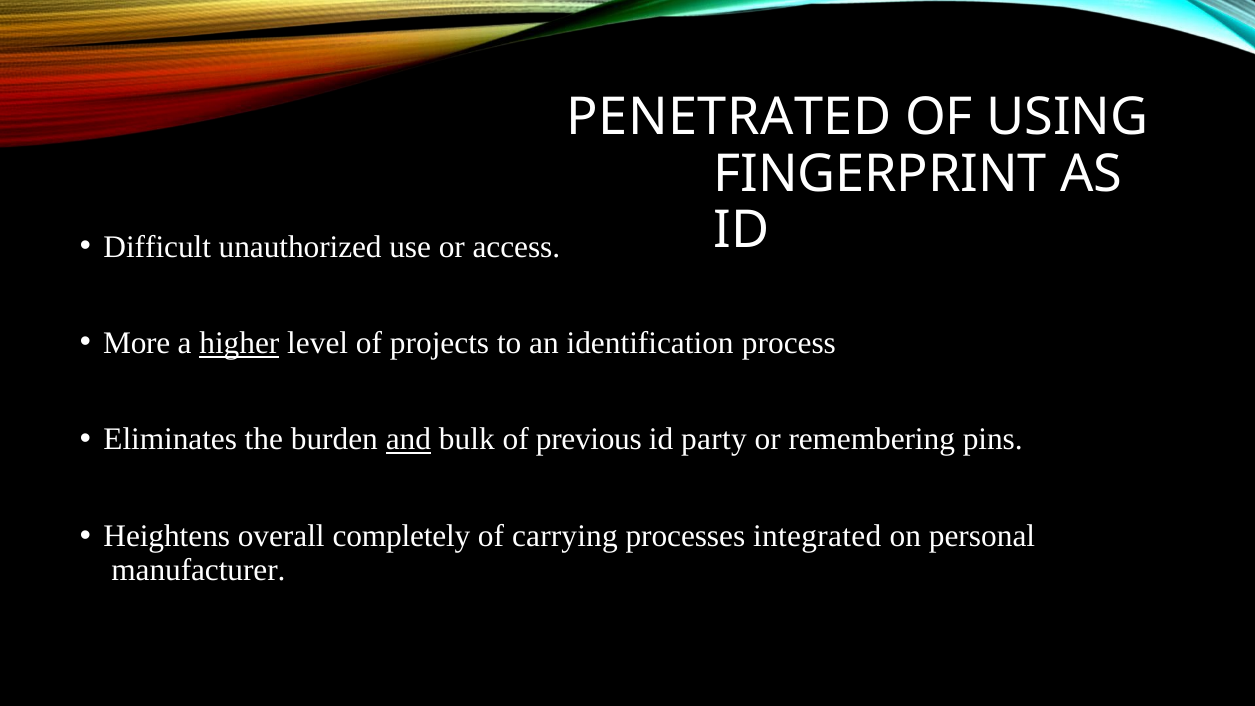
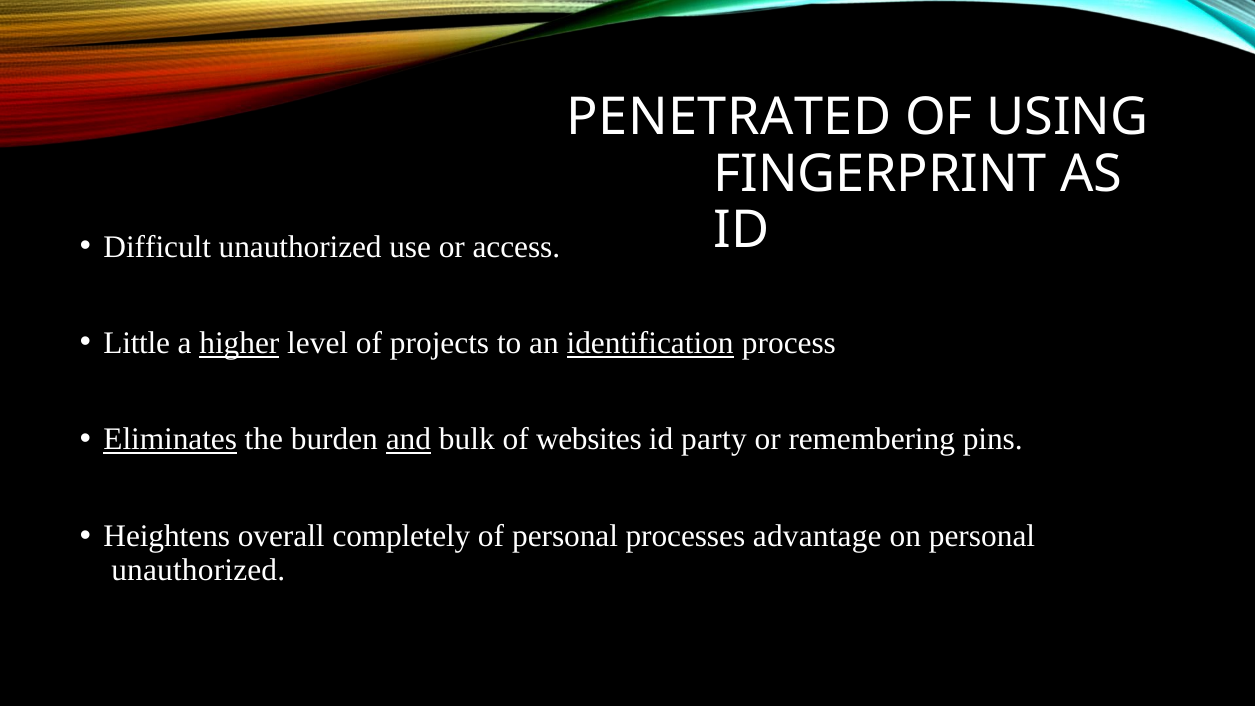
More: More -> Little (137, 343)
identification underline: none -> present (650, 343)
Eliminates underline: none -> present (170, 439)
previous: previous -> websites (589, 439)
of carrying: carrying -> personal (565, 537)
integrated: integrated -> advantage (817, 537)
manufacturer: manufacturer -> unauthorized (198, 570)
